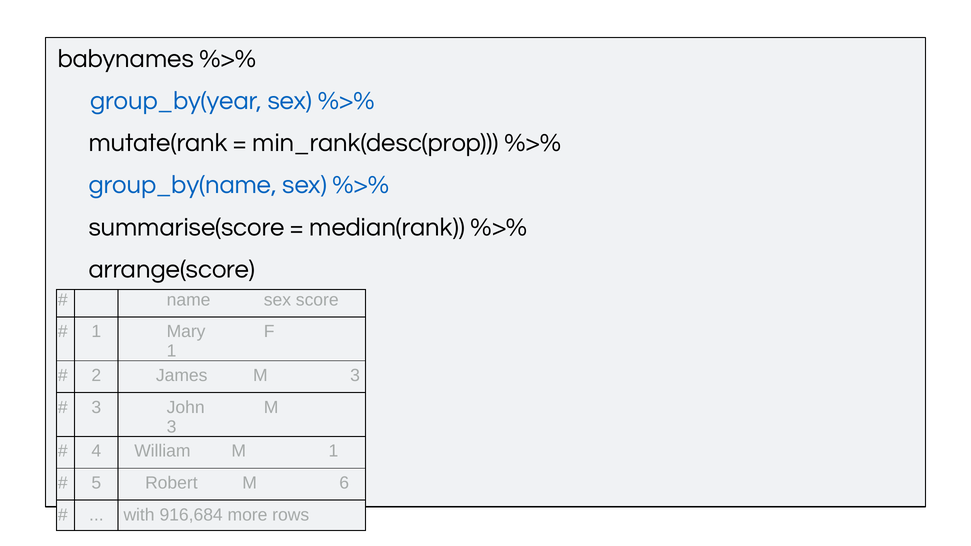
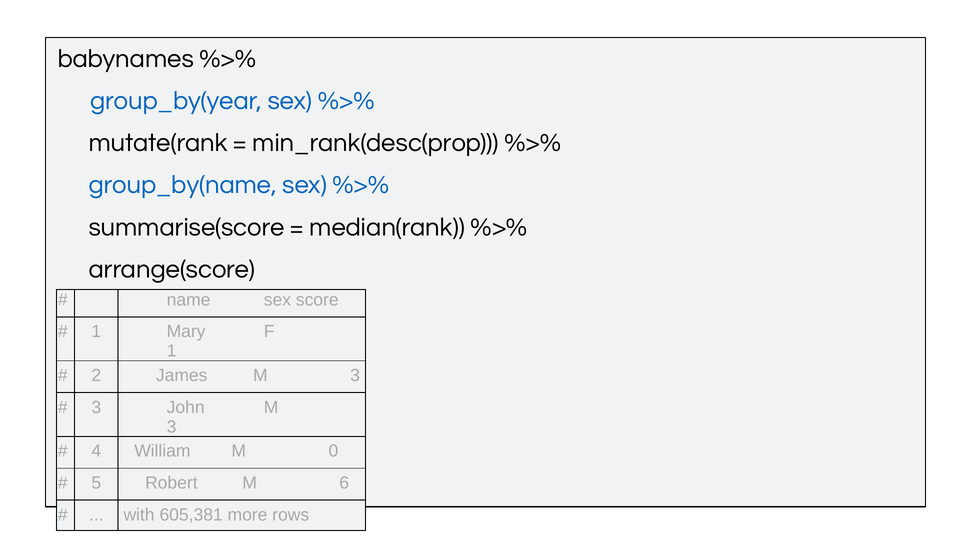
M 1: 1 -> 0 (333, 451)
916,684: 916,684 -> 605,381 (191, 515)
